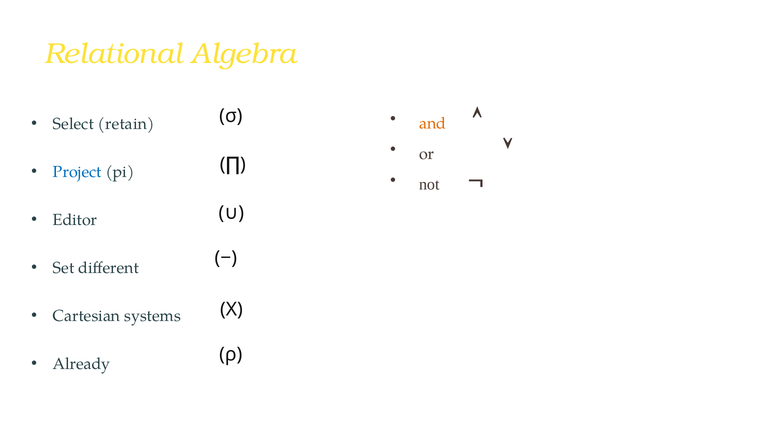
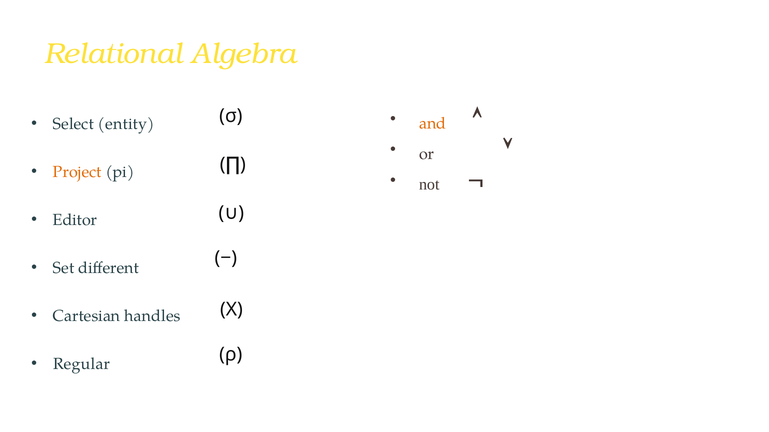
retain: retain -> entity (126, 124)
Project colour: blue -> orange (77, 172)
systems: systems -> handles (153, 316)
Already: Already -> Regular (82, 364)
